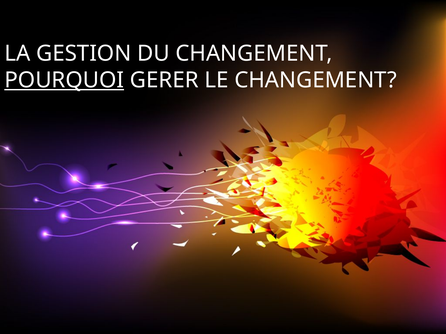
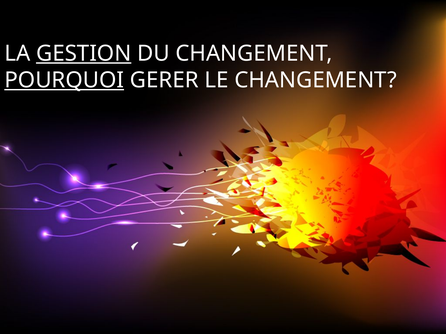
GESTION underline: none -> present (84, 54)
